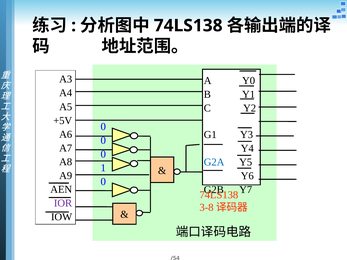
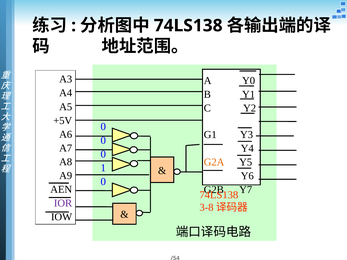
G2A colour: blue -> orange (214, 162)
